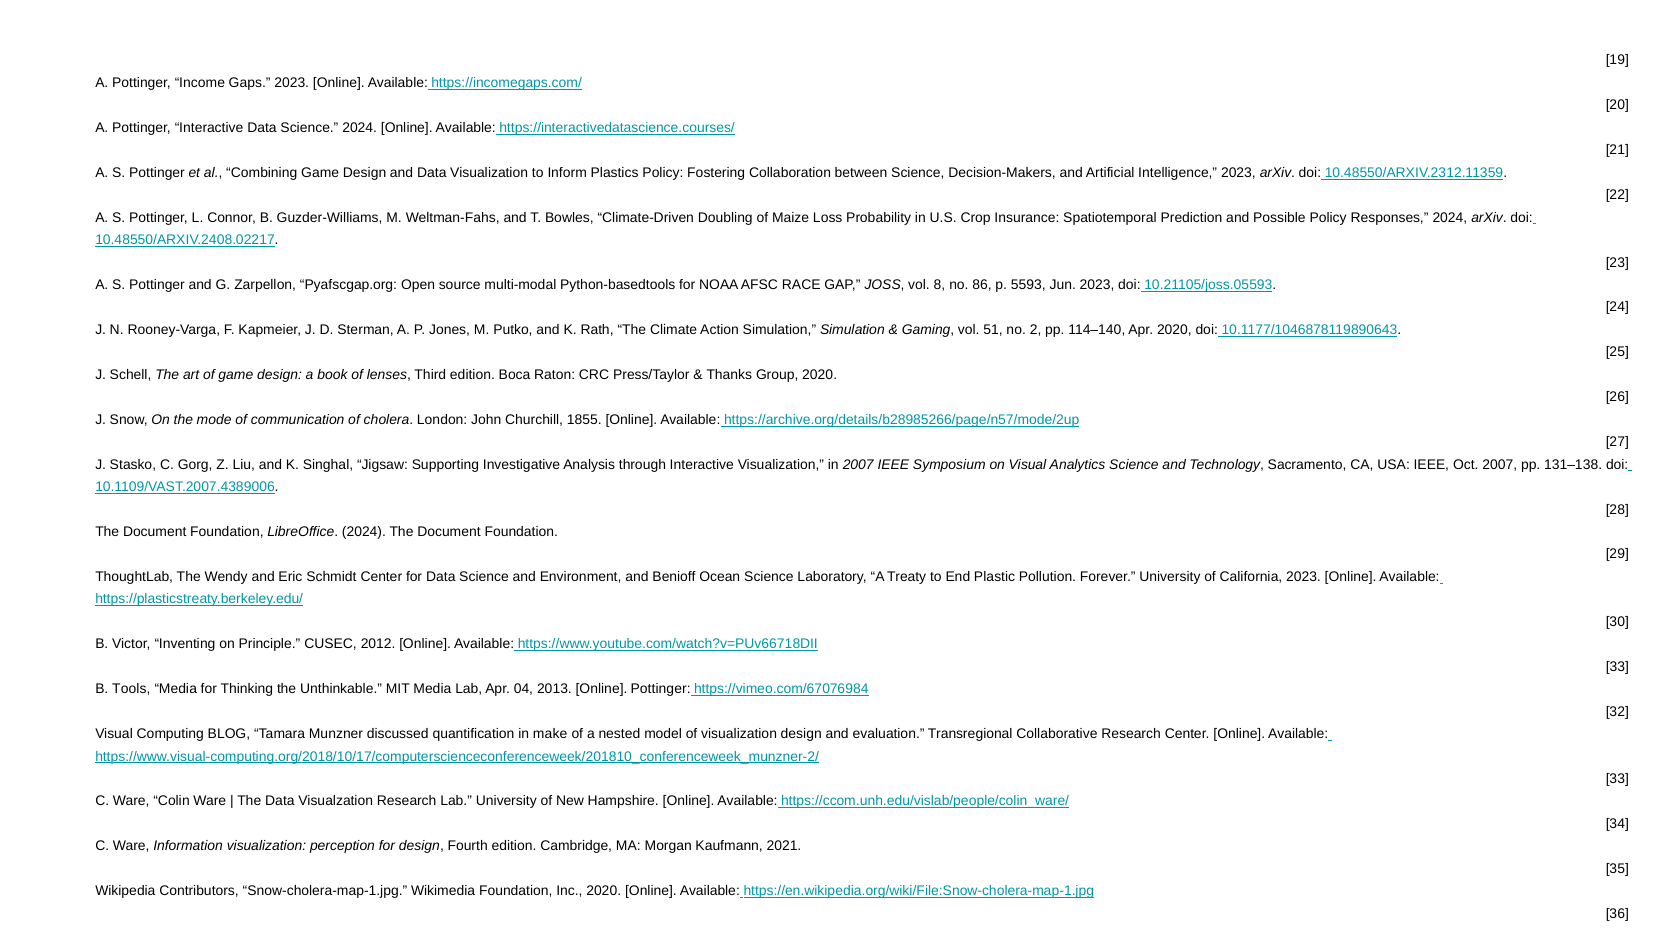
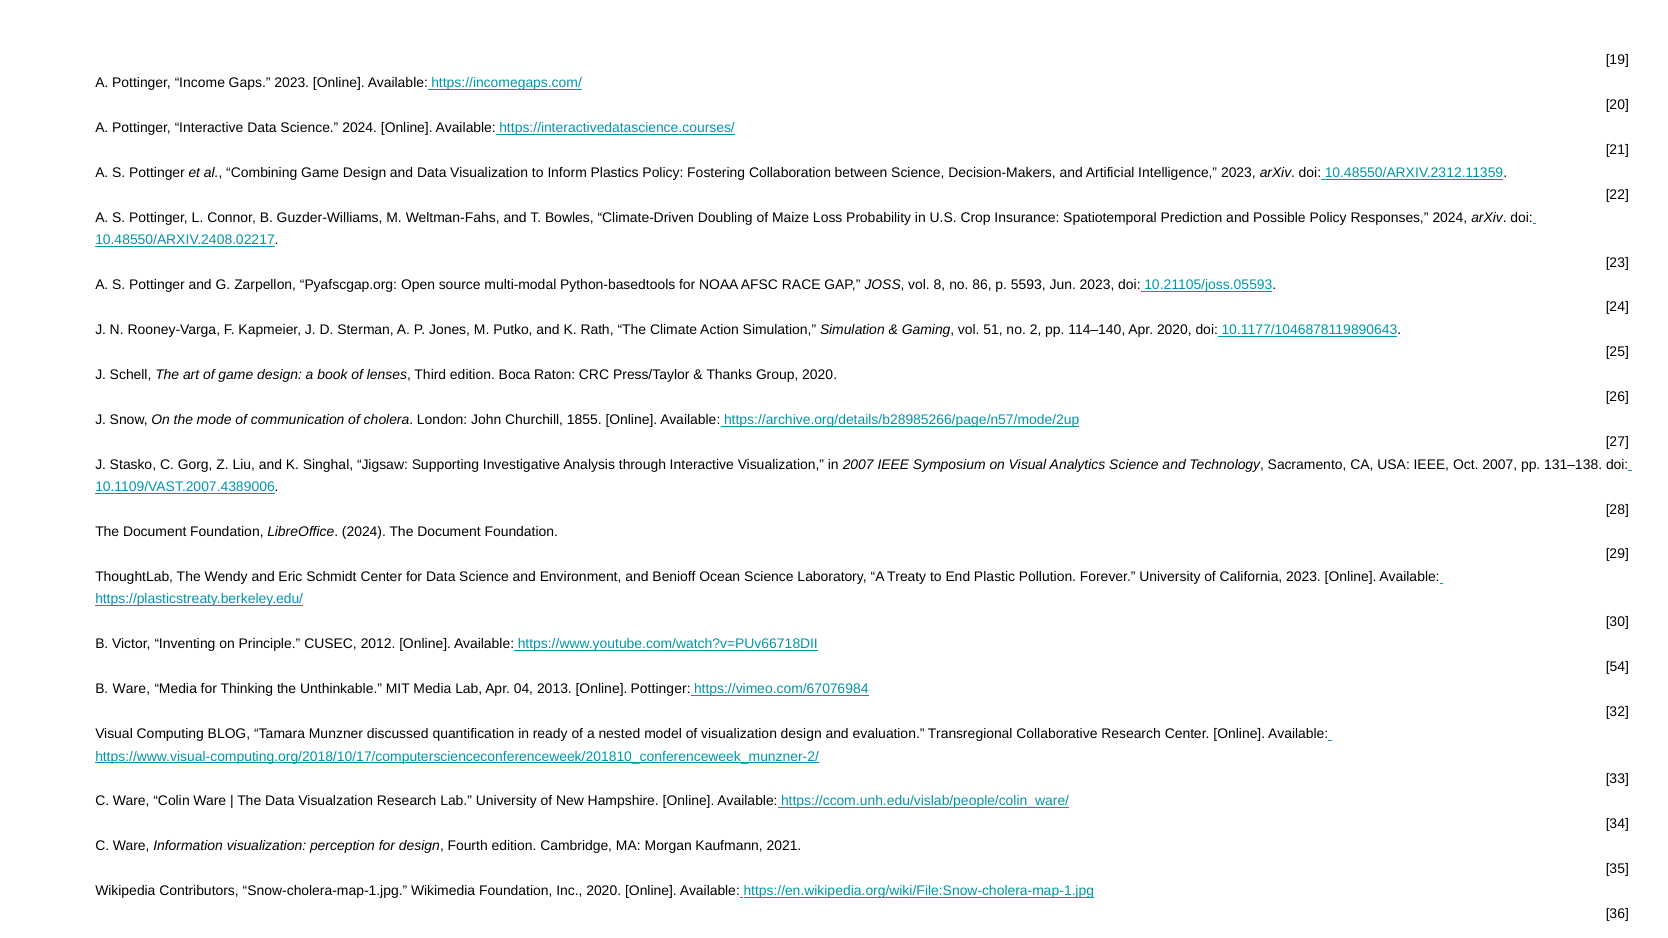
33: 33 -> 54 (1617, 667)
B Tools: Tools -> Ware (131, 689)
make: make -> ready (550, 734)
